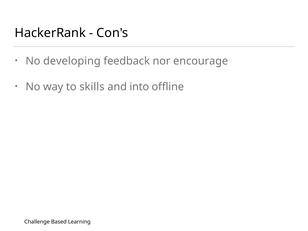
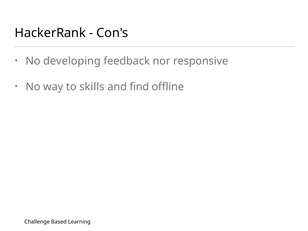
encourage: encourage -> responsive (201, 61)
into: into -> find (139, 87)
